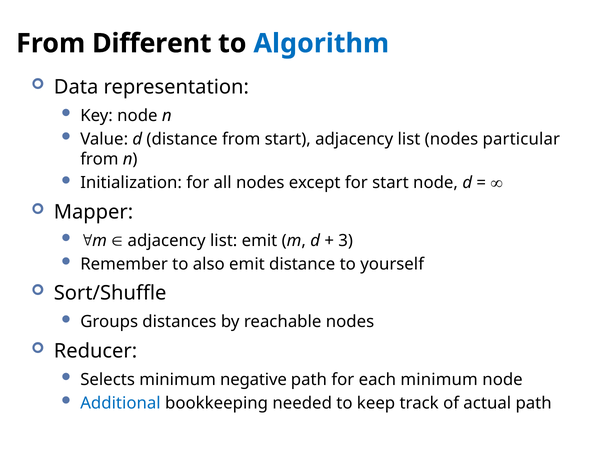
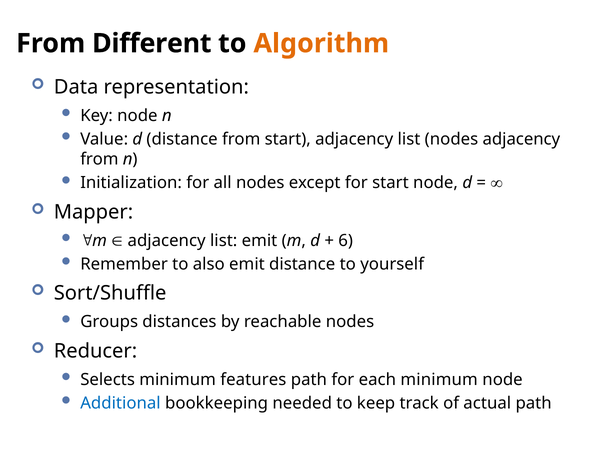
Algorithm colour: blue -> orange (321, 43)
nodes particular: particular -> adjacency (521, 139)
3: 3 -> 6 (346, 241)
negative: negative -> features (253, 380)
